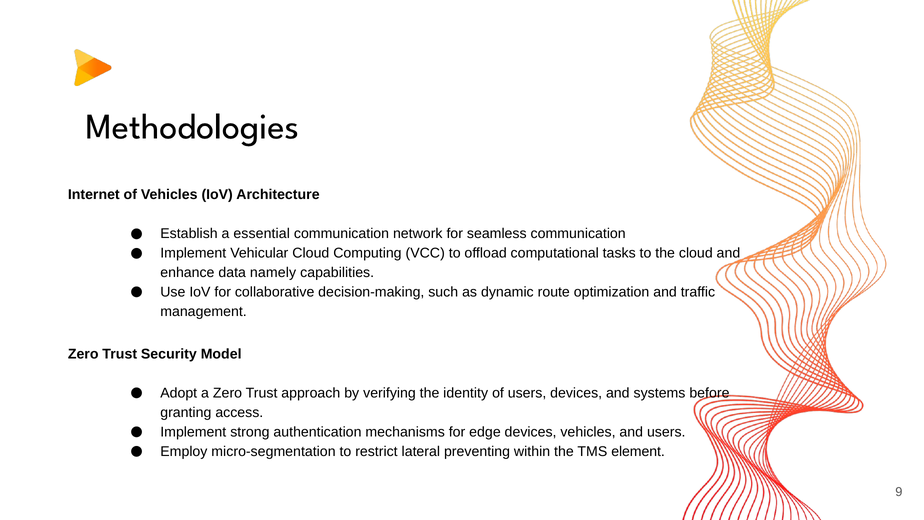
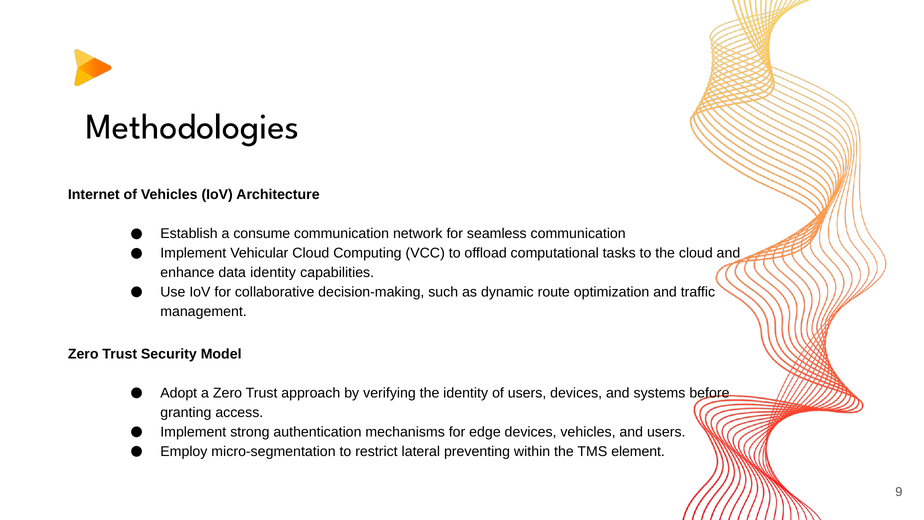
essential: essential -> consume (262, 234)
data namely: namely -> identity (273, 273)
